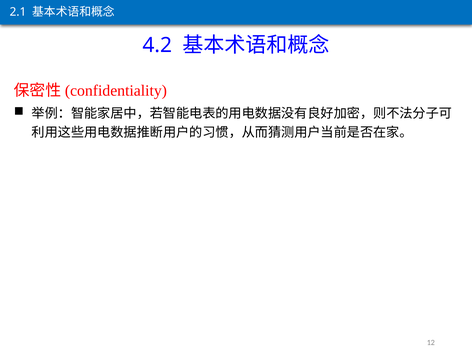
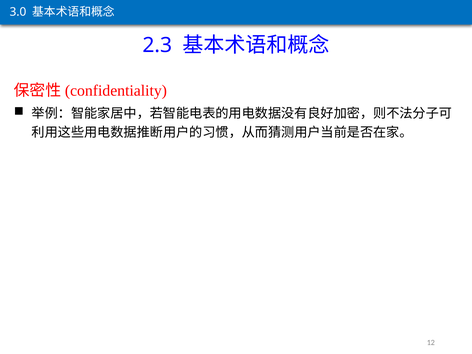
2.1: 2.1 -> 3.0 (18, 12)
4.2: 4.2 -> 2.3 (157, 45)
